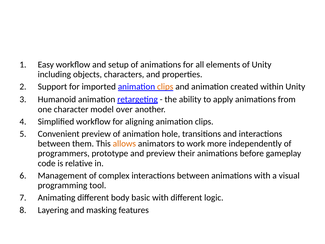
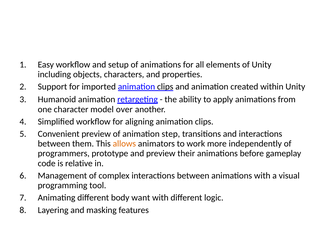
clips colour: orange -> black (165, 87)
hole: hole -> step (171, 134)
basic: basic -> want (141, 198)
